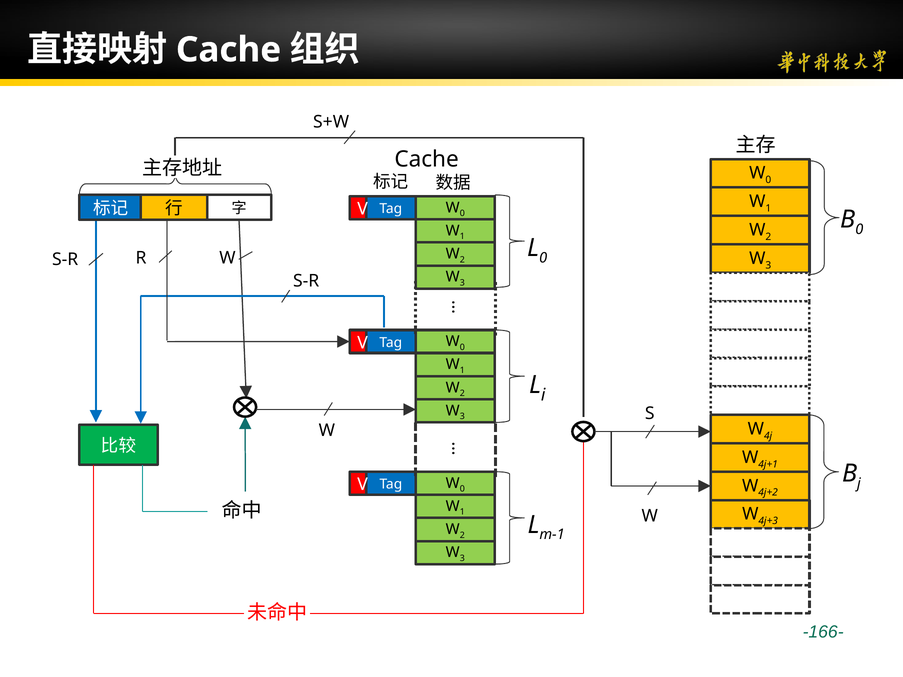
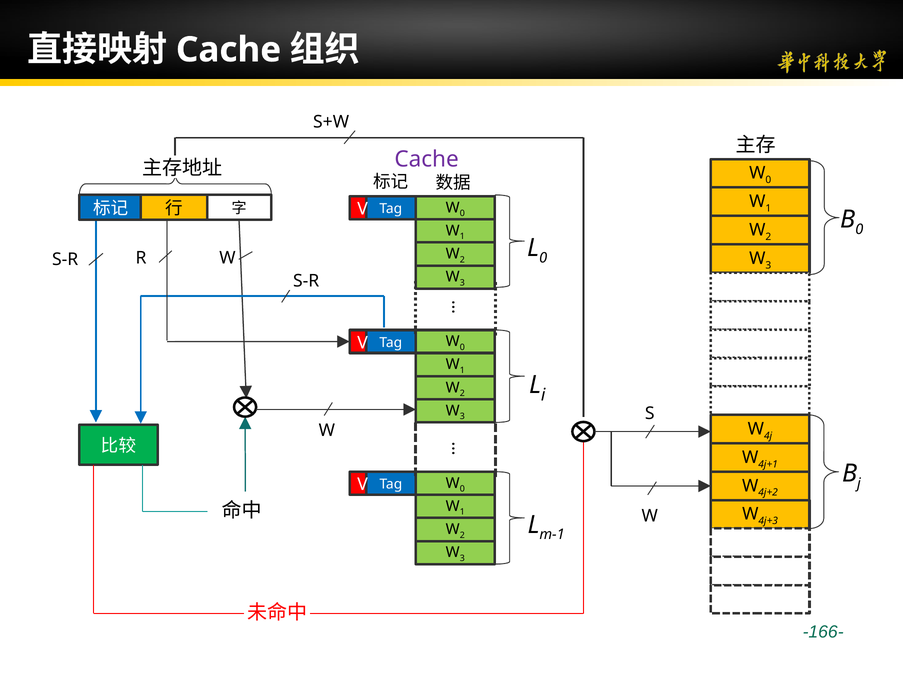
Cache colour: black -> purple (427, 160)
